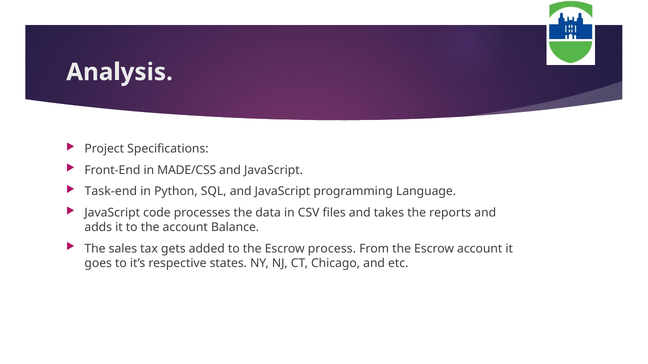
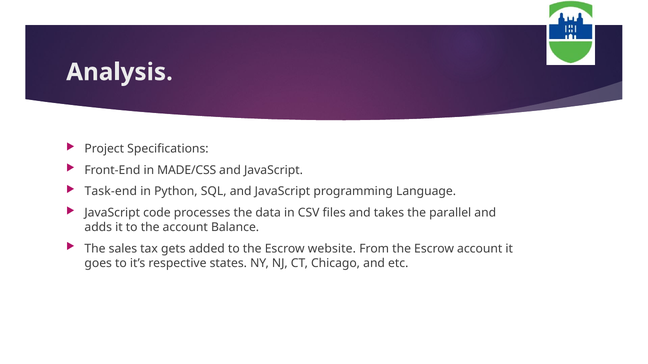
reports: reports -> parallel (450, 213)
process: process -> website (332, 249)
